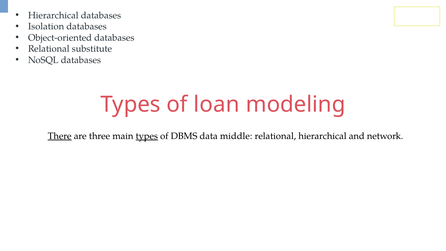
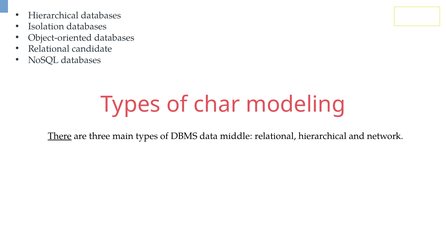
substitute: substitute -> candidate (92, 49)
loan: loan -> char (217, 105)
types underline: present -> none (147, 136)
